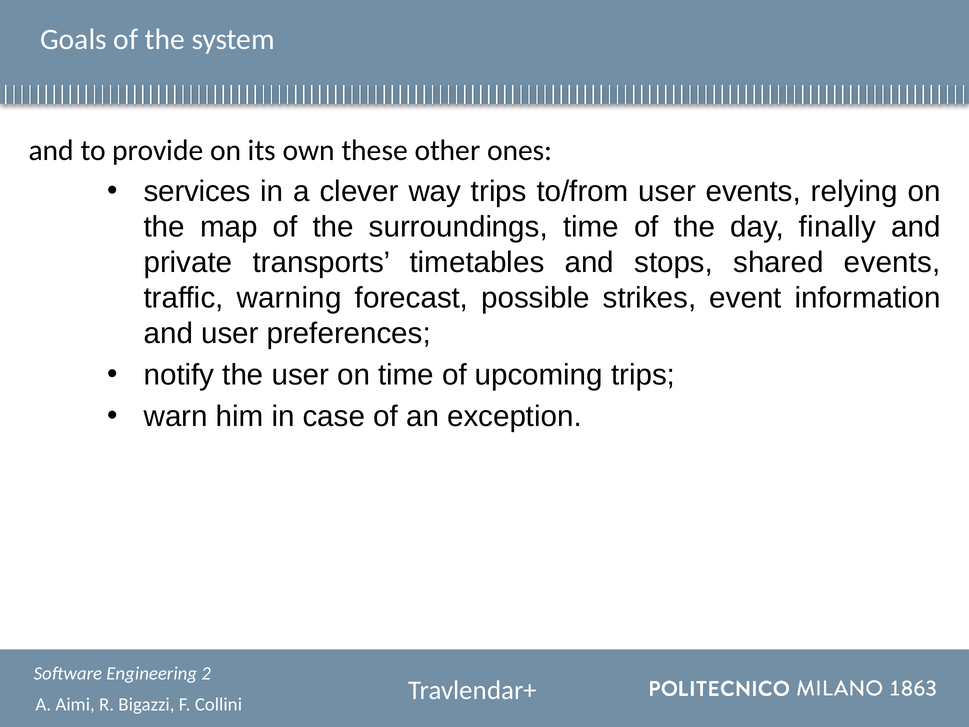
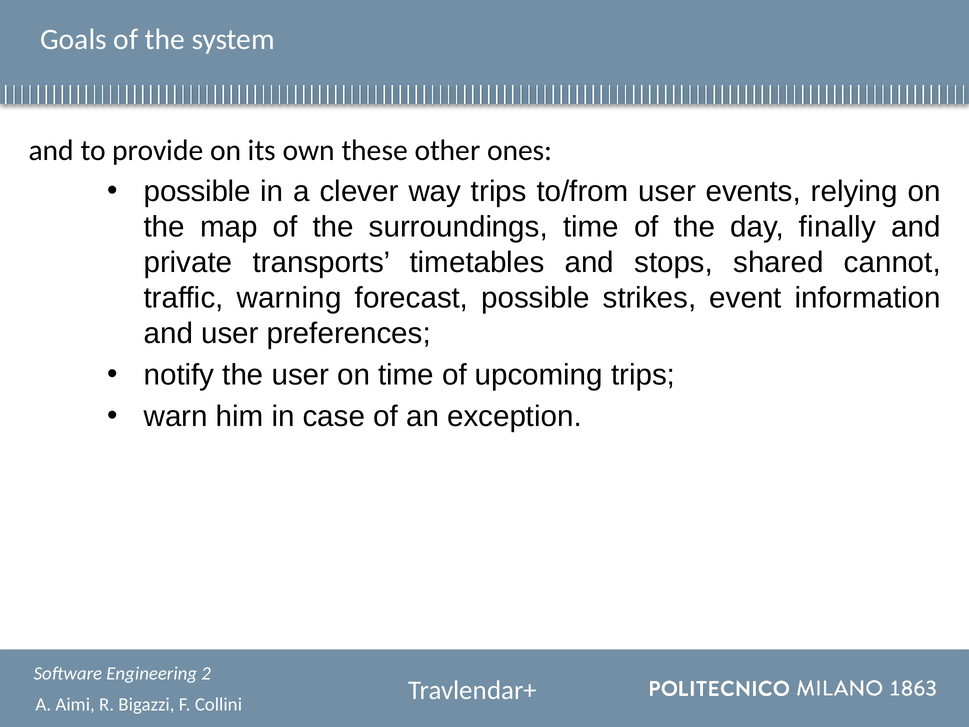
services: services -> possible (197, 192)
shared events: events -> cannot (892, 263)
